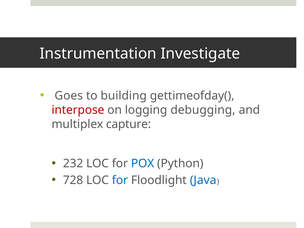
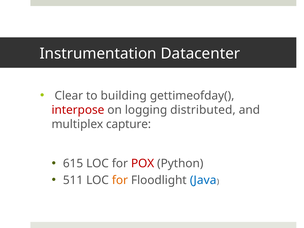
Investigate: Investigate -> Datacenter (200, 54)
Goes: Goes -> Clear (69, 96)
debugging: debugging -> distributed (203, 110)
232: 232 -> 615 (73, 164)
POX colour: blue -> red (143, 164)
728: 728 -> 511 (73, 180)
for colour: blue -> orange (120, 180)
